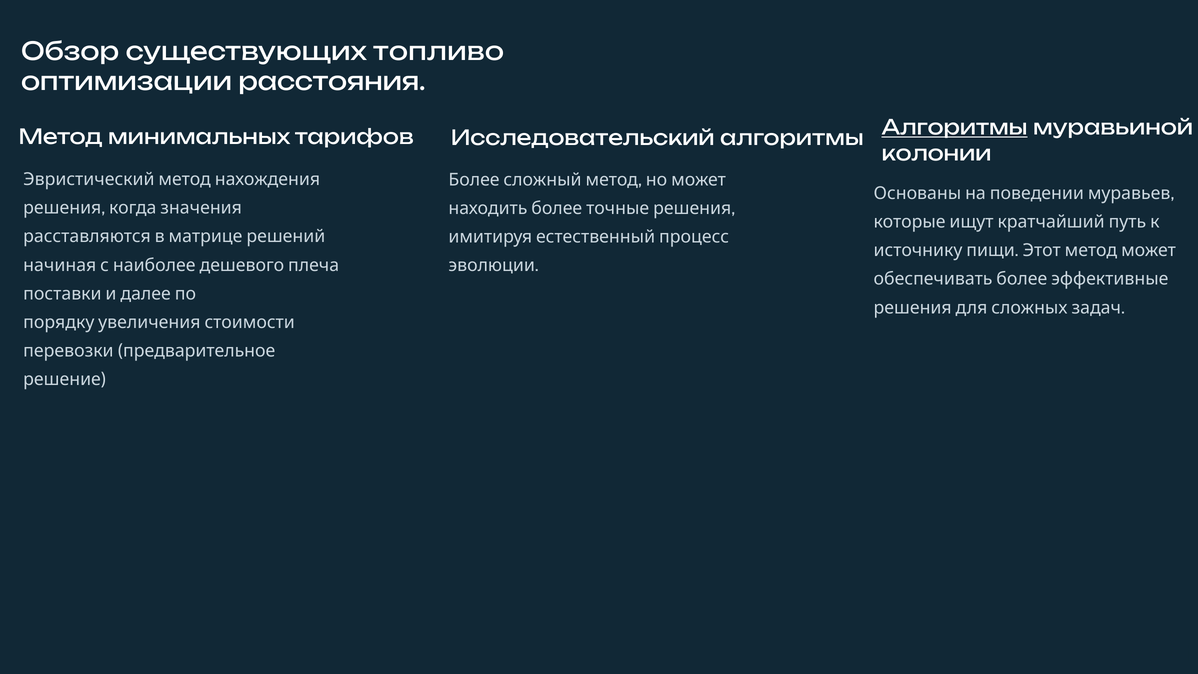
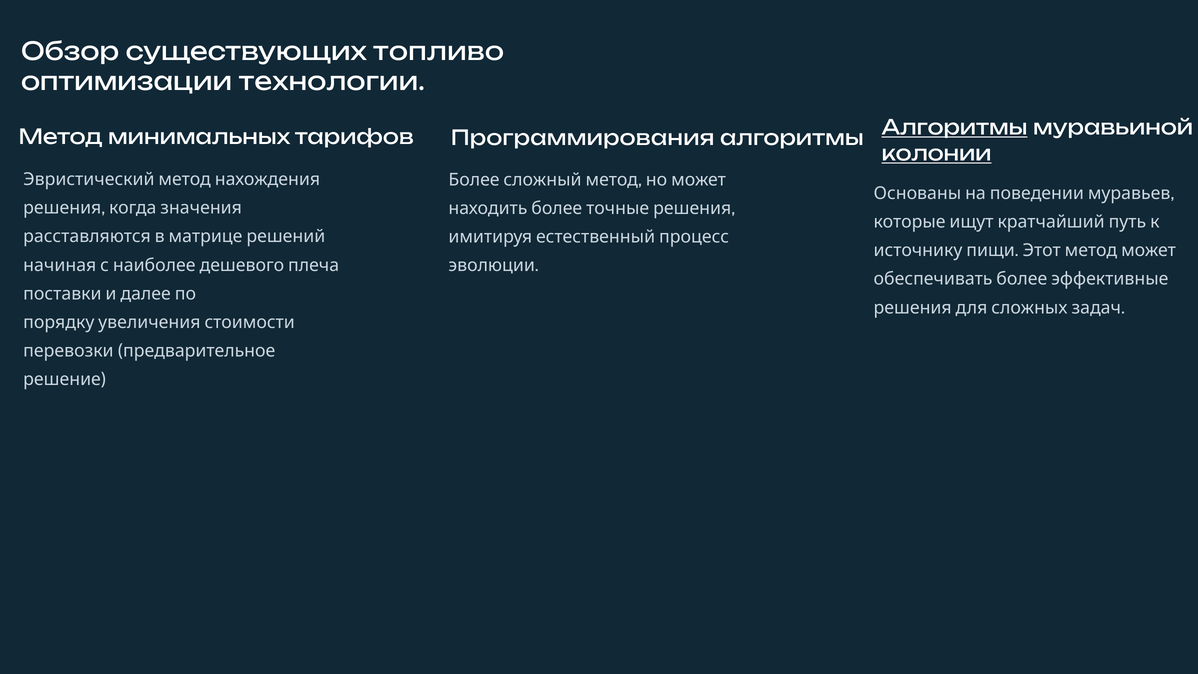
расстояния: расстояния -> технологии (332, 82)
Исследовательский: Исследовательский -> Программирования (583, 138)
колонии underline: none -> present (936, 154)
